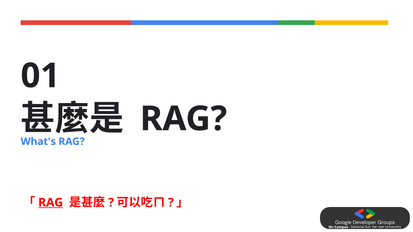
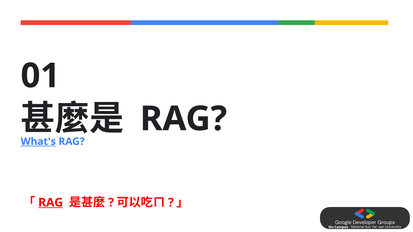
What's underline: none -> present (38, 142)
